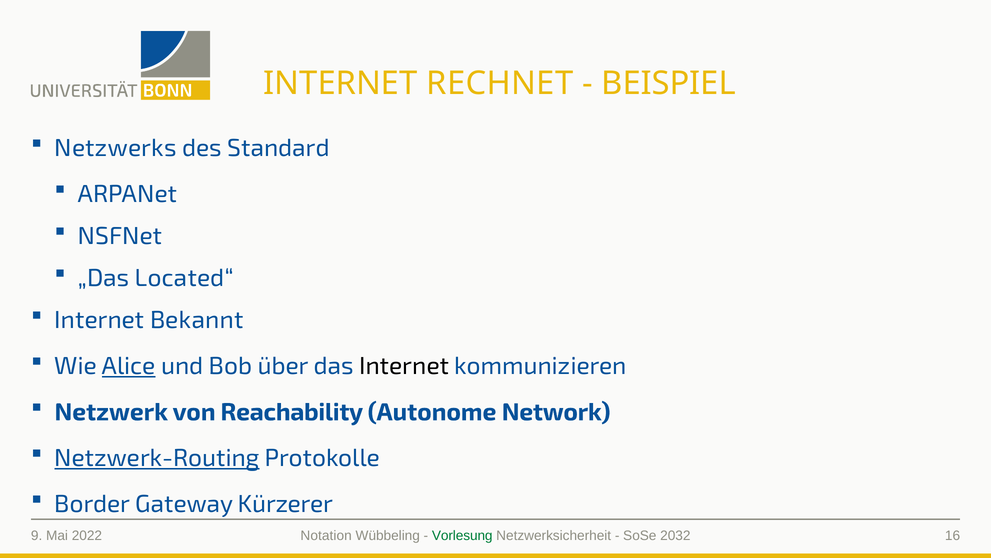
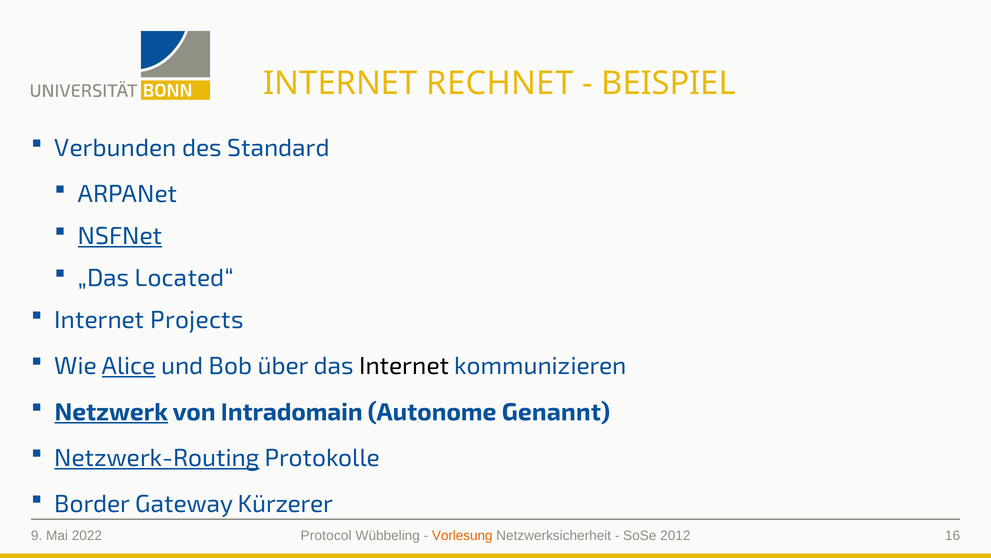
Netzwerks: Netzwerks -> Verbunden (116, 148)
NSFNet underline: none -> present (120, 236)
Bekannt: Bekannt -> Projects (197, 320)
Netzwerk underline: none -> present (111, 412)
Reachability: Reachability -> Intradomain (292, 412)
Network: Network -> Genannt (556, 412)
Notation: Notation -> Protocol (326, 535)
Vorlesung colour: green -> orange (462, 535)
2032: 2032 -> 2012 (675, 535)
